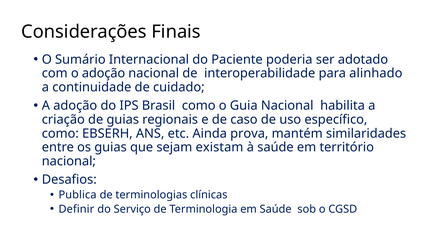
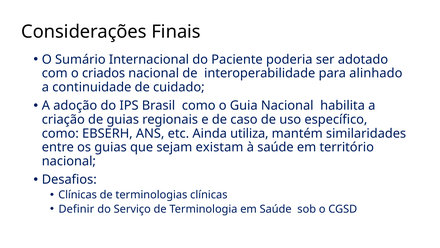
o adoção: adoção -> criados (104, 73)
prova: prova -> utiliza (249, 133)
Publica: Publica -> Clínicas (78, 195)
